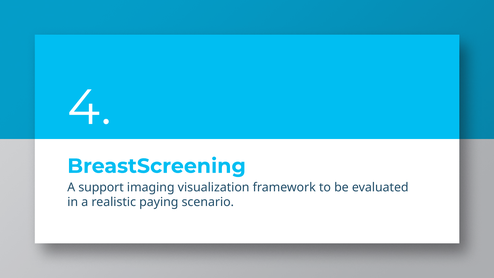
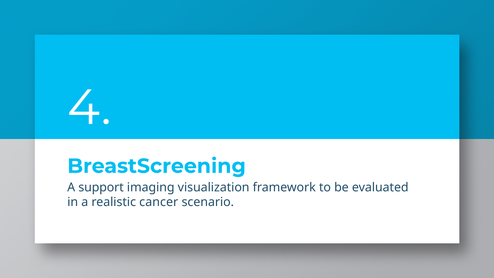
paying: paying -> cancer (159, 202)
